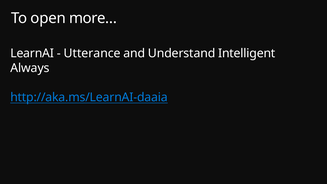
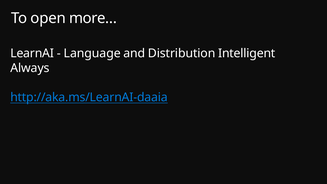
Utterance: Utterance -> Language (92, 53)
Understand: Understand -> Distribution (182, 53)
